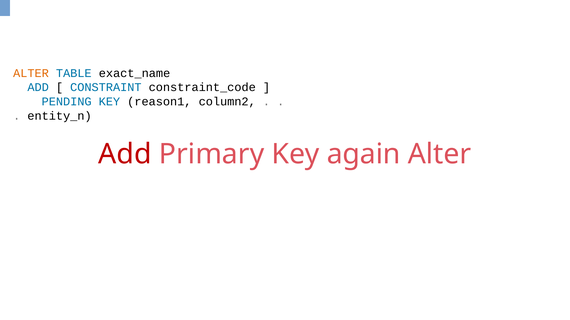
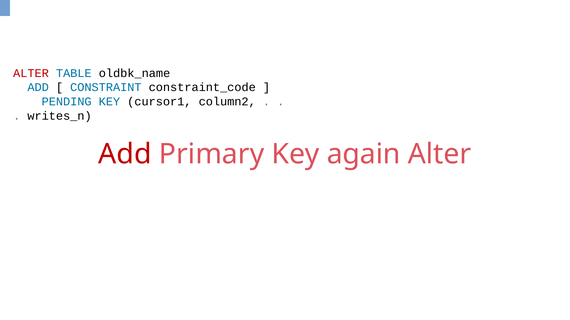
ALTER colour: orange -> red (31, 73)
exact_name: exact_name -> oldbk_name (135, 73)
reason1: reason1 -> cursor1 (159, 102)
entity_n: entity_n -> writes_n (60, 116)
